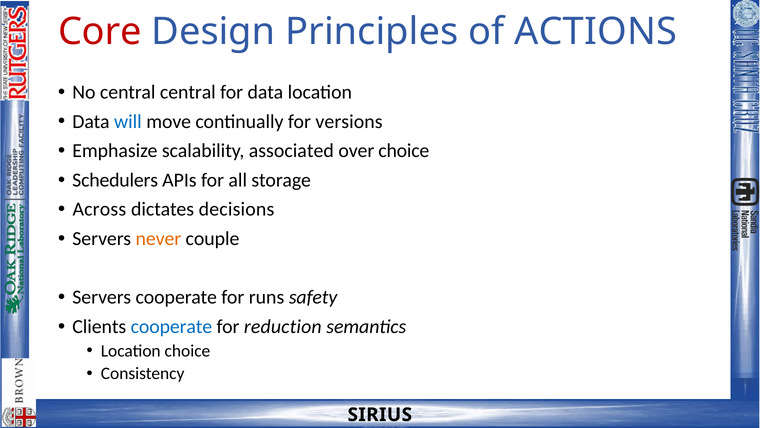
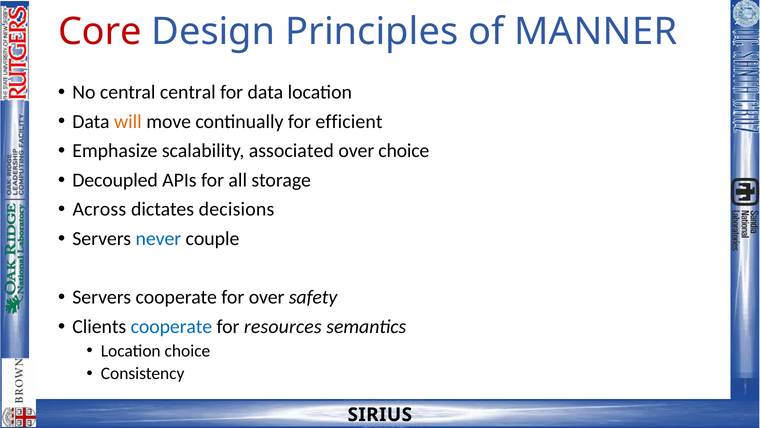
ACTIONS: ACTIONS -> MANNER (596, 32)
will colour: blue -> orange (128, 122)
versions: versions -> efficient (349, 122)
Schedulers: Schedulers -> Decoupled (115, 180)
never colour: orange -> blue (158, 239)
for runs: runs -> over (267, 297)
reduction: reduction -> resources (283, 327)
